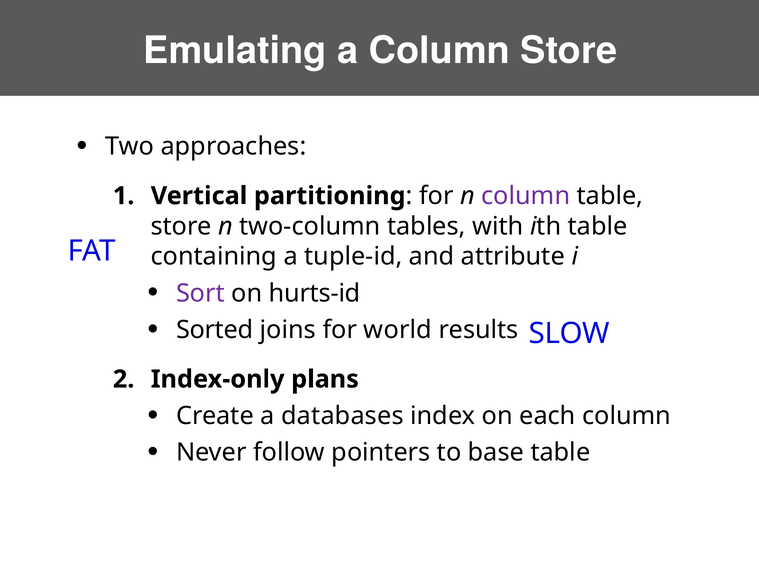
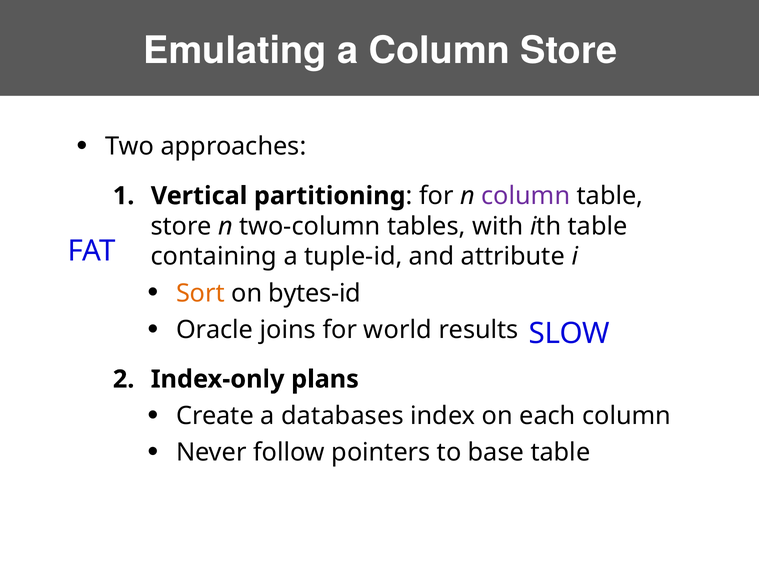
Sort colour: purple -> orange (200, 293)
hurts-id: hurts-id -> bytes-id (315, 293)
Sorted: Sorted -> Oracle (215, 330)
